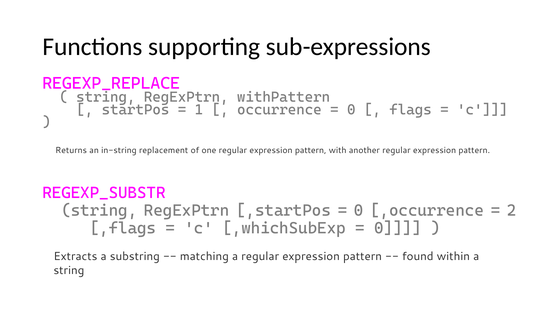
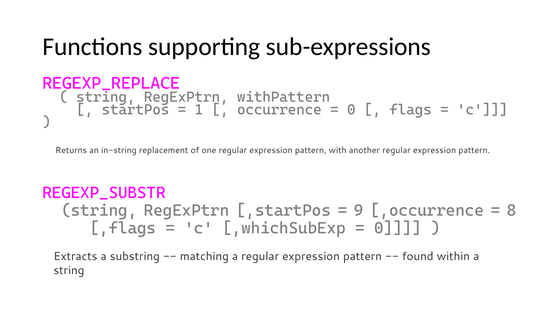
0: 0 -> 9 (359, 210)
2: 2 -> 8 (512, 210)
